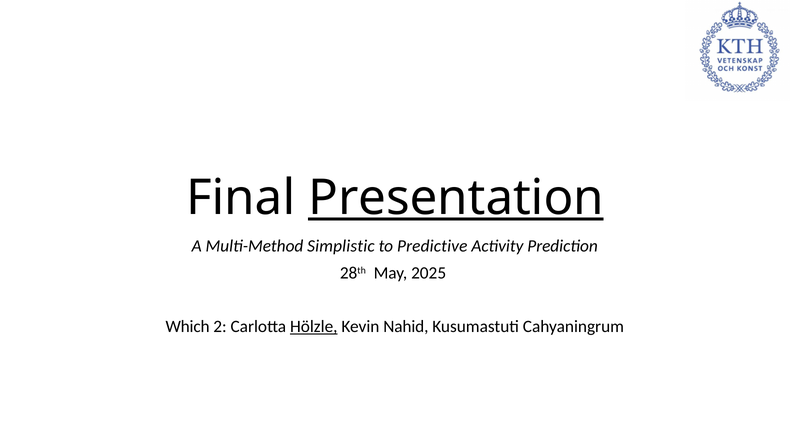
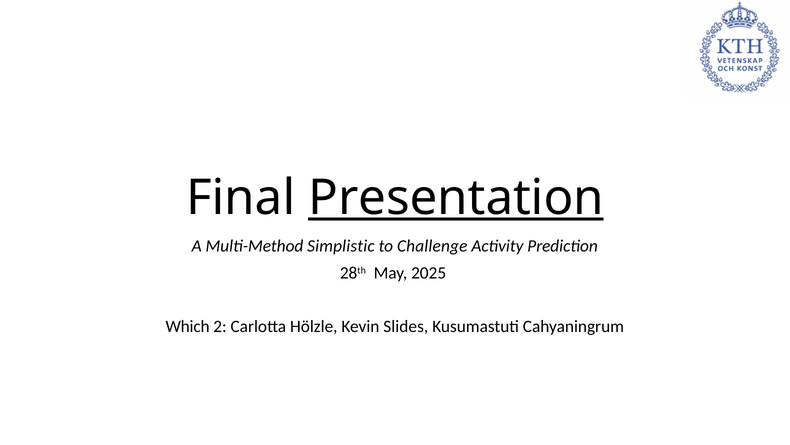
Predictive: Predictive -> Challenge (432, 246)
Hölzle underline: present -> none (314, 326)
Nahid: Nahid -> Slides (406, 326)
